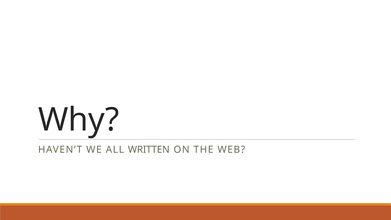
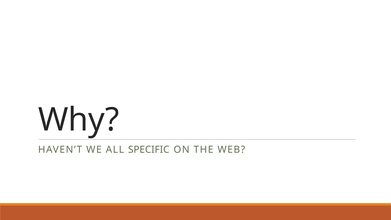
WRITTEN: WRITTEN -> SPECIFIC (149, 150)
